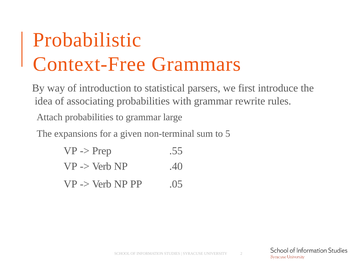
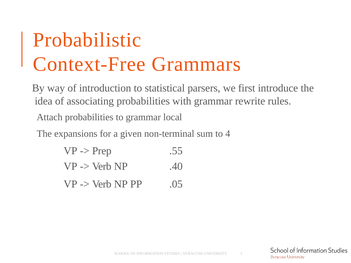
large: large -> local (173, 117)
5: 5 -> 4 (228, 134)
